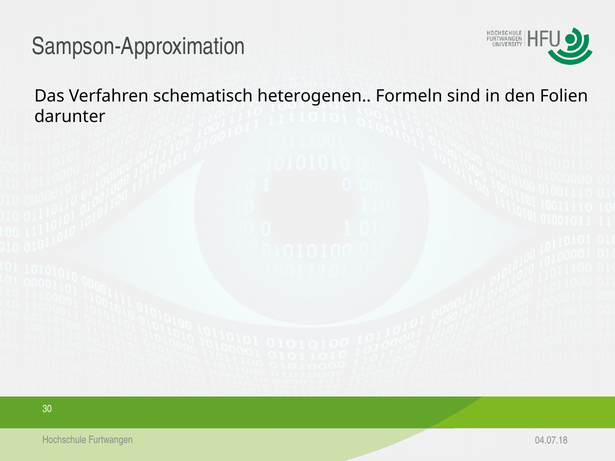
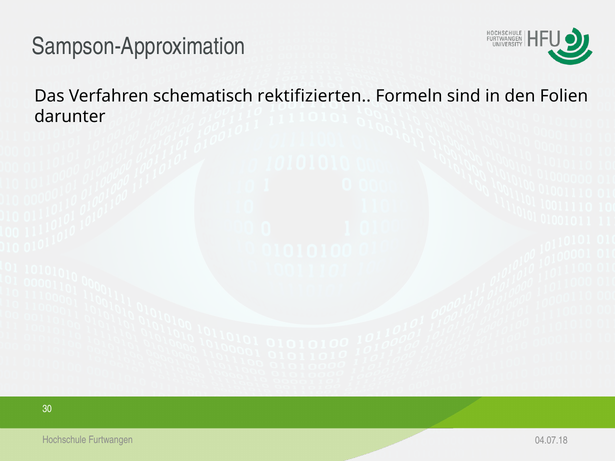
heterogenen: heterogenen -> rektifizierten (314, 96)
